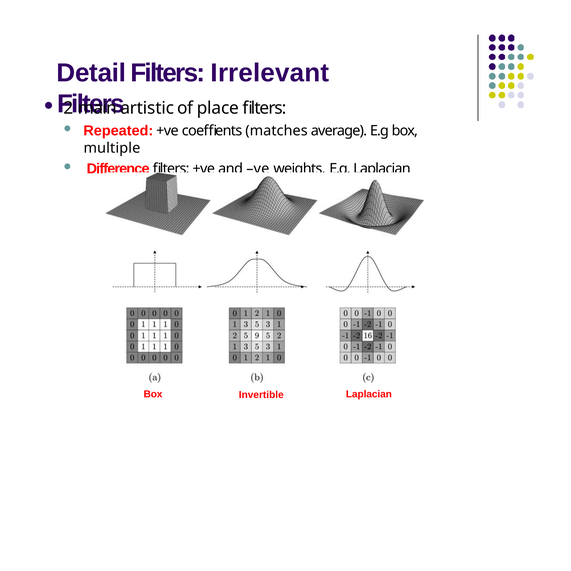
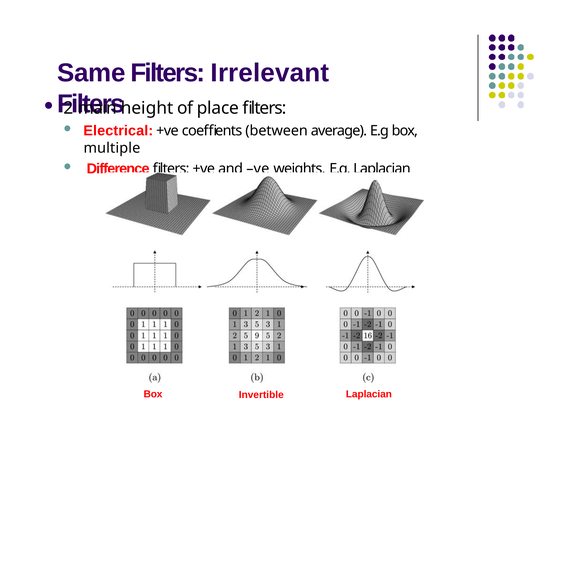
Detail: Detail -> Same (91, 73)
artistic: artistic -> height (147, 108)
Repeated: Repeated -> Electrical (118, 131)
matches: matches -> between (277, 131)
